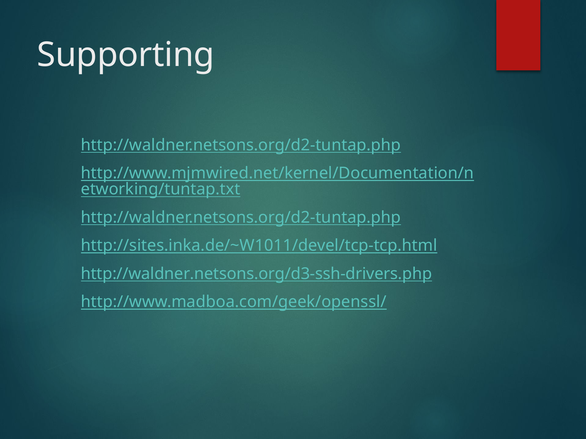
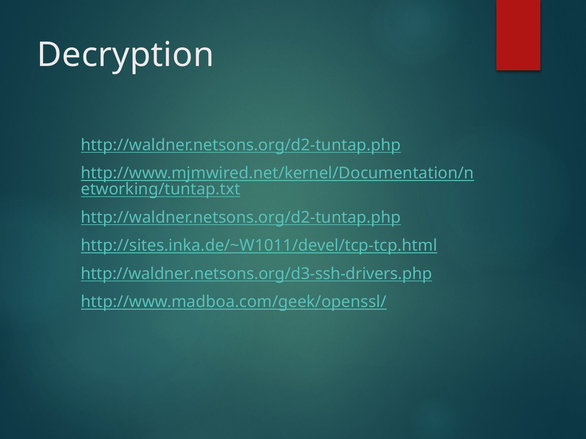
Supporting: Supporting -> Decryption (126, 55)
